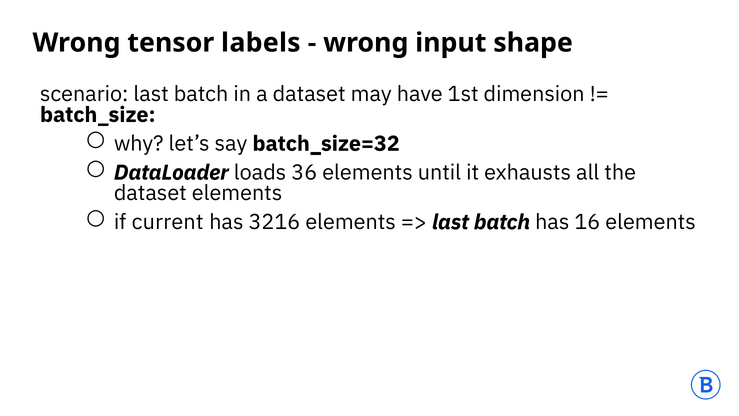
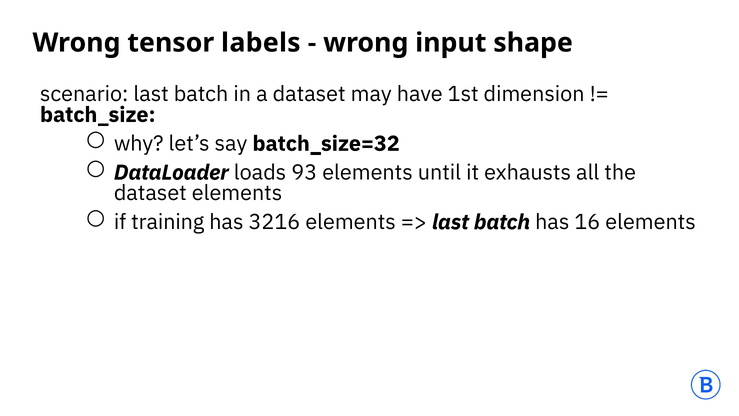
36: 36 -> 93 (304, 172)
current: current -> training (168, 222)
